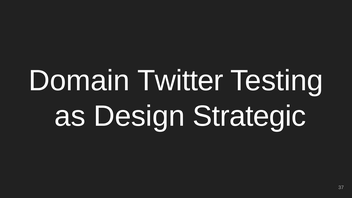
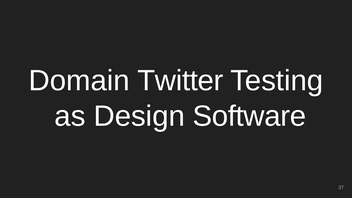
Strategic: Strategic -> Software (249, 116)
